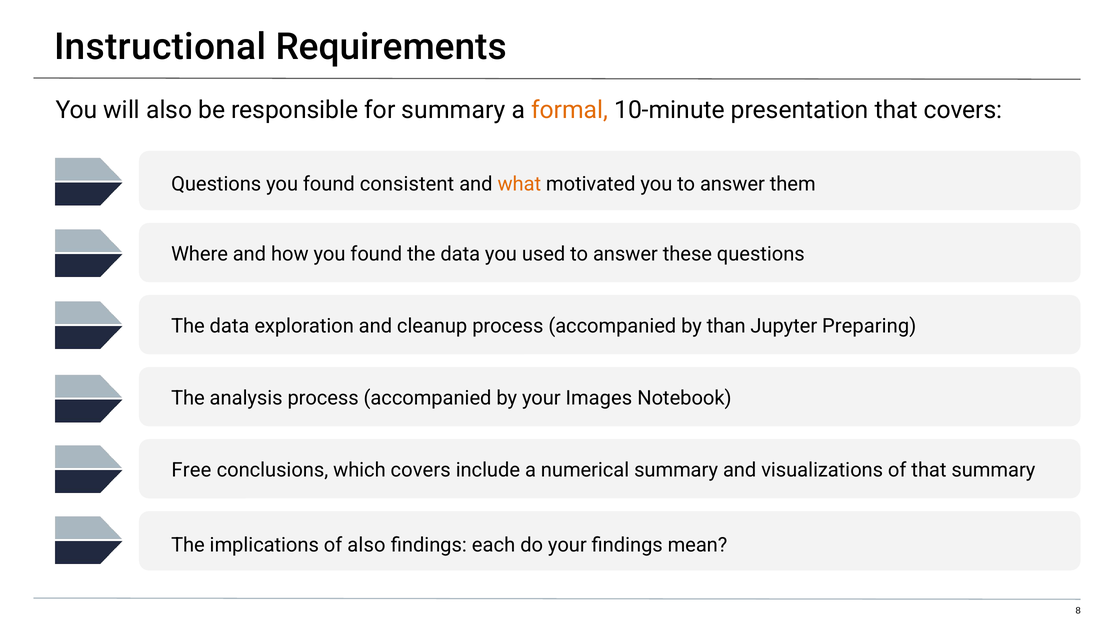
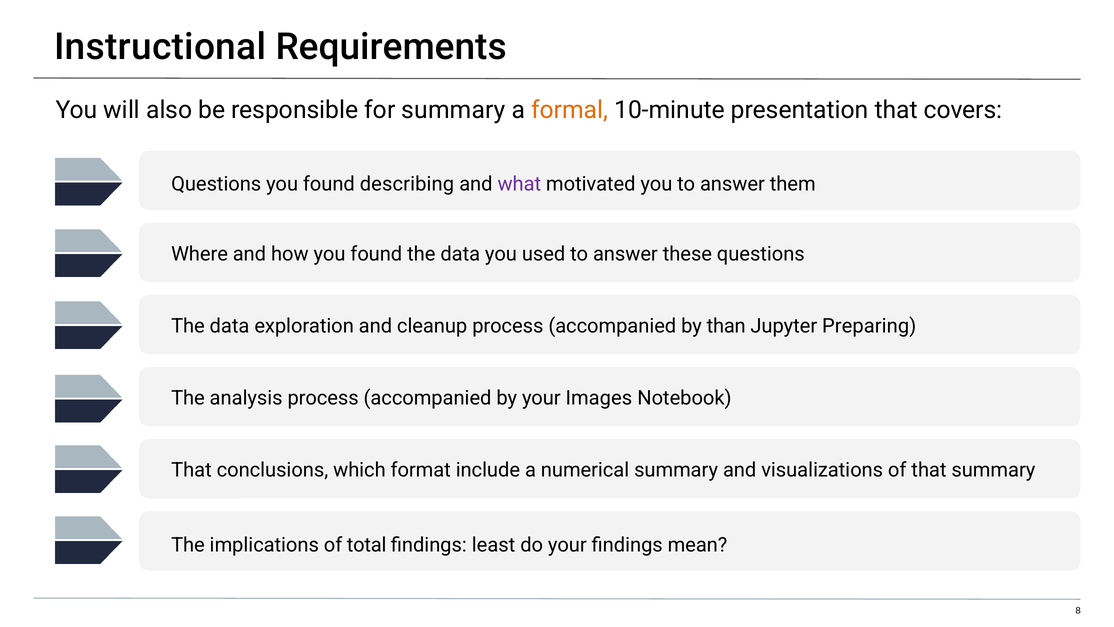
consistent: consistent -> describing (407, 184)
what colour: orange -> purple (519, 184)
Free: Free -> That (191, 470)
which covers: covers -> format (421, 470)
of also: also -> total (367, 545)
each: each -> least (494, 545)
